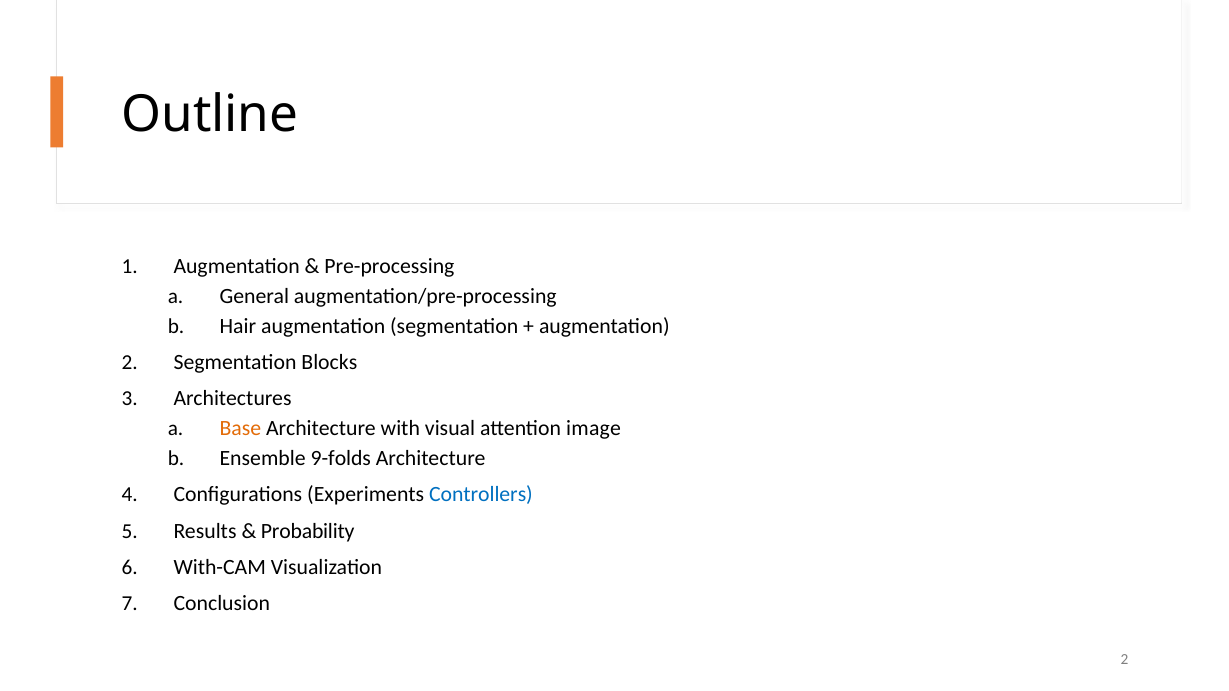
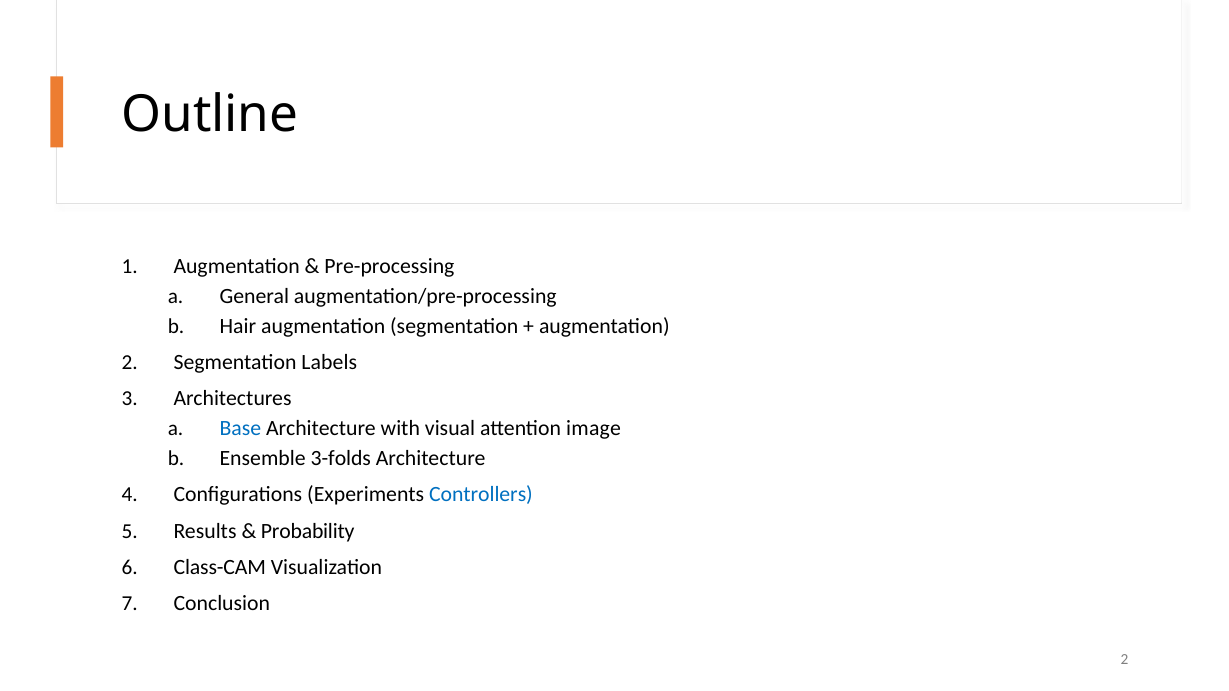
Blocks: Blocks -> Labels (329, 363)
Base colour: orange -> blue (240, 429)
9-folds: 9-folds -> 3-folds (341, 459)
With-CAM: With-CAM -> Class-CAM (220, 568)
